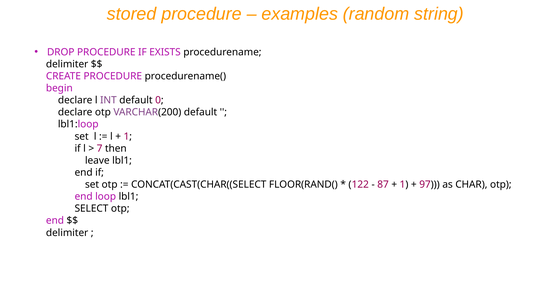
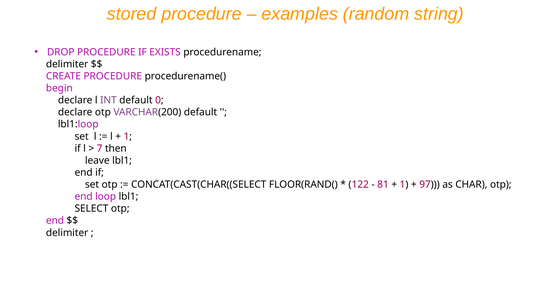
87: 87 -> 81 (383, 185)
